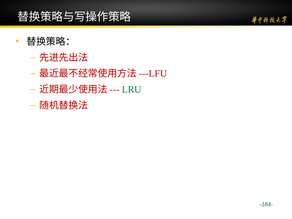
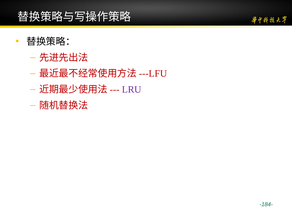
LRU colour: green -> purple (132, 90)
